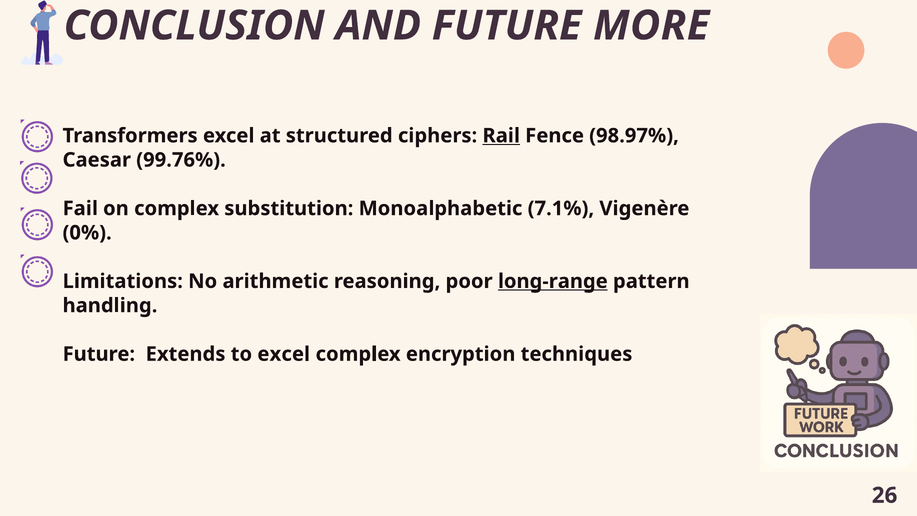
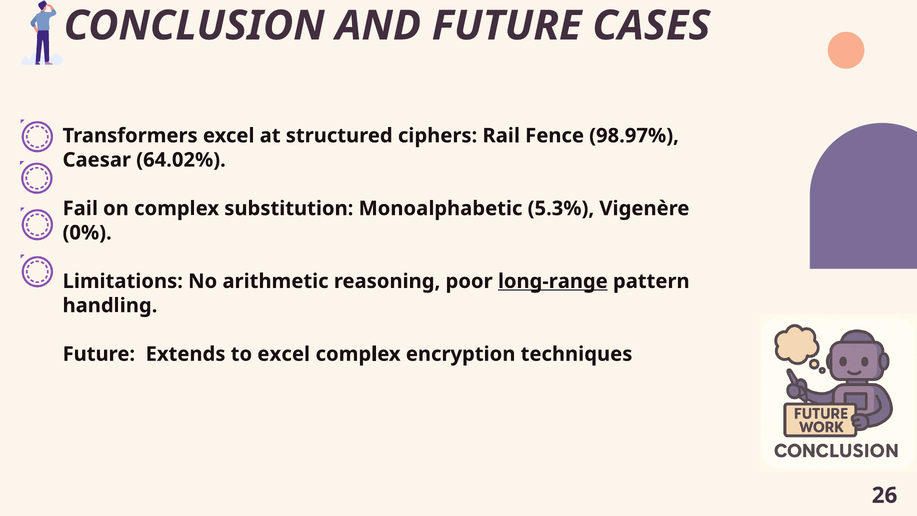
MORE: MORE -> CASES (651, 26)
Rail underline: present -> none (501, 136)
99.76%: 99.76% -> 64.02% (181, 160)
7.1%: 7.1% -> 5.3% (561, 208)
